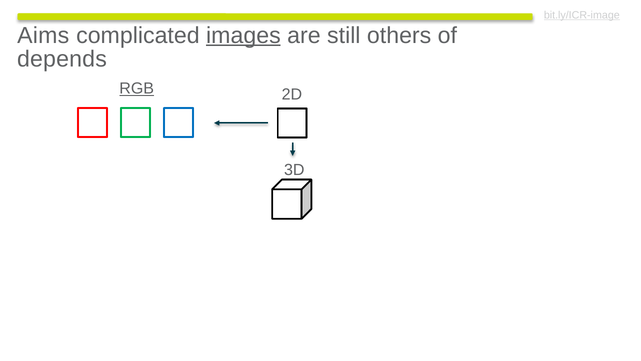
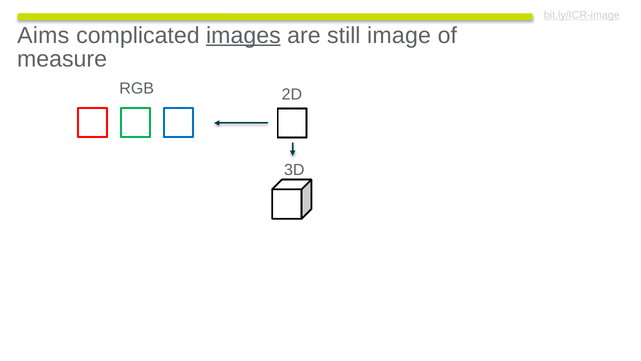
others: others -> image (399, 35)
depends: depends -> measure (62, 59)
RGB underline: present -> none (137, 88)
